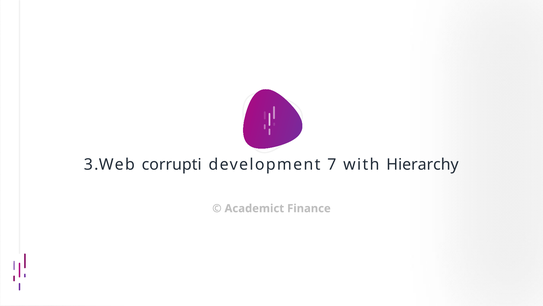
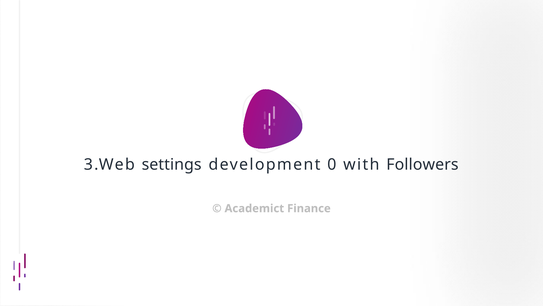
corrupti: corrupti -> settings (172, 164)
7: 7 -> 0 (332, 164)
Hierarchy: Hierarchy -> Followers (422, 164)
